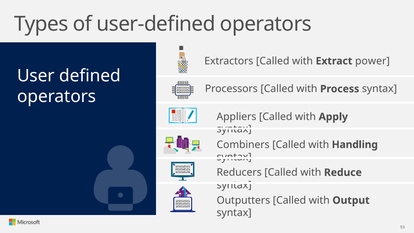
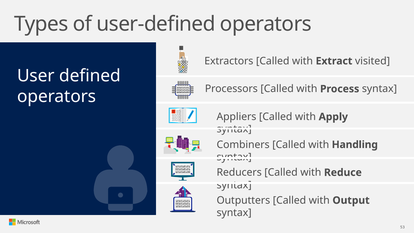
power: power -> visited (373, 61)
